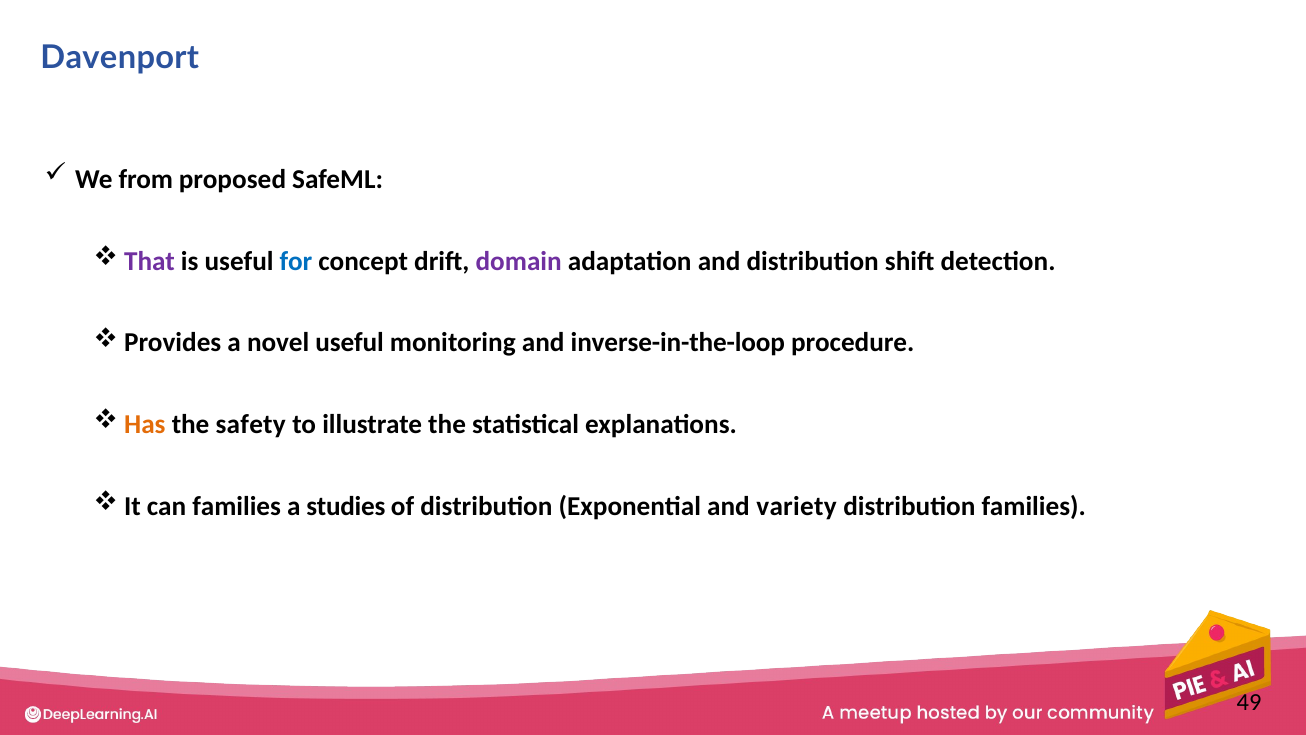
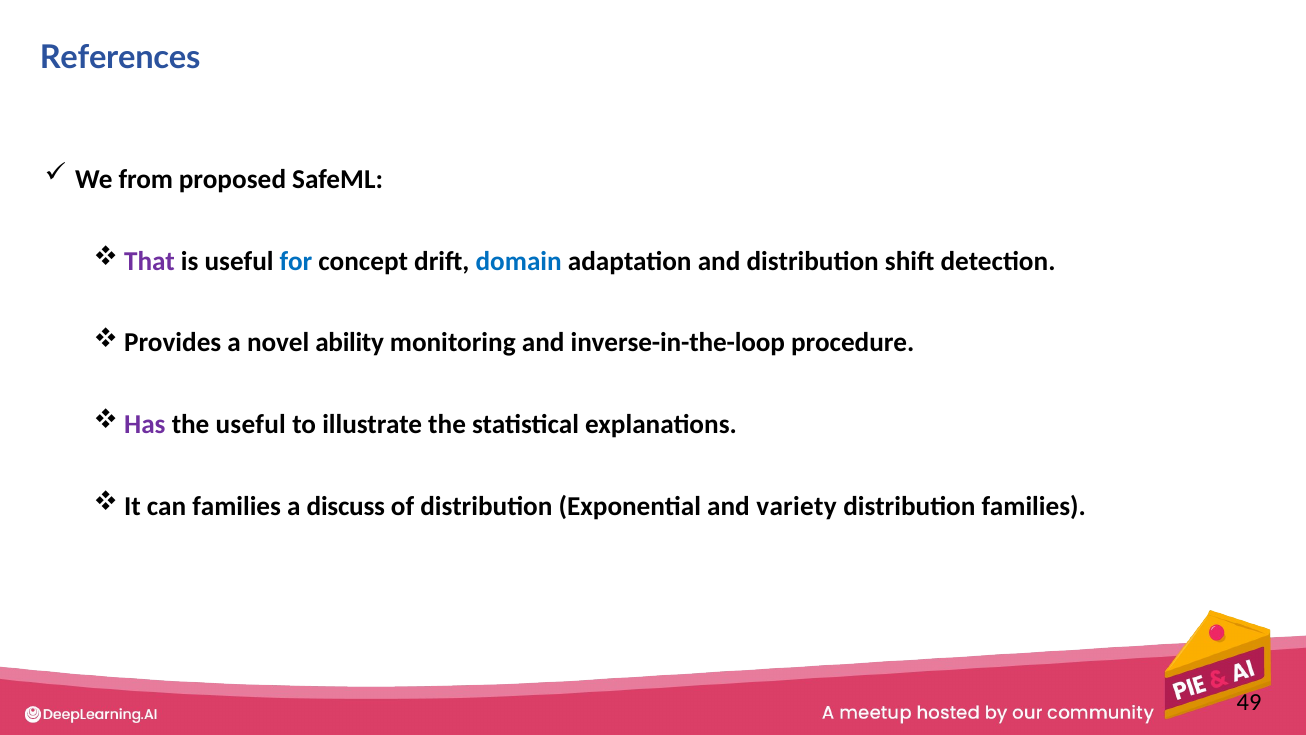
Davenport: Davenport -> References (120, 58)
domain colour: purple -> blue (519, 261)
novel useful: useful -> ability (350, 343)
Has colour: orange -> purple (145, 424)
the safety: safety -> useful (251, 424)
studies: studies -> discuss (346, 506)
